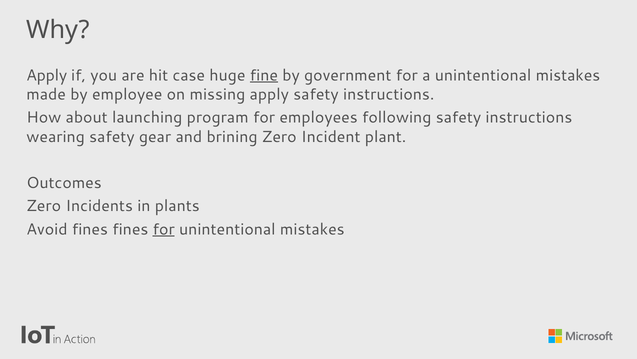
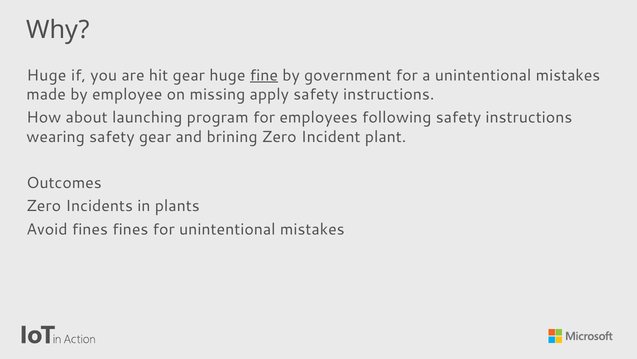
Apply: Apply -> Huge (46, 75)
hit case: case -> gear (189, 75)
for underline: present -> none (164, 229)
